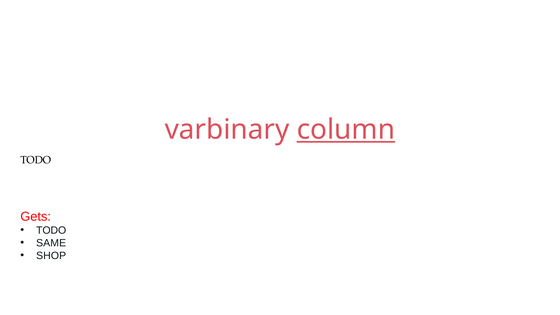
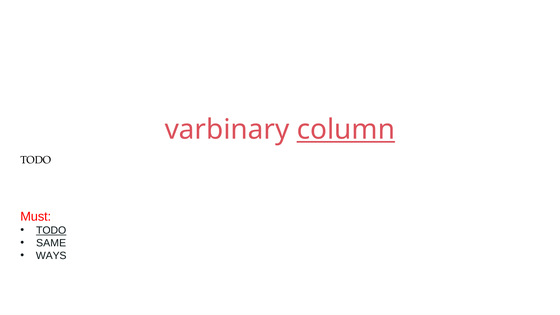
Gets: Gets -> Must (36, 217)
TODO underline: none -> present (51, 230)
SHOP: SHOP -> WAYS (51, 256)
